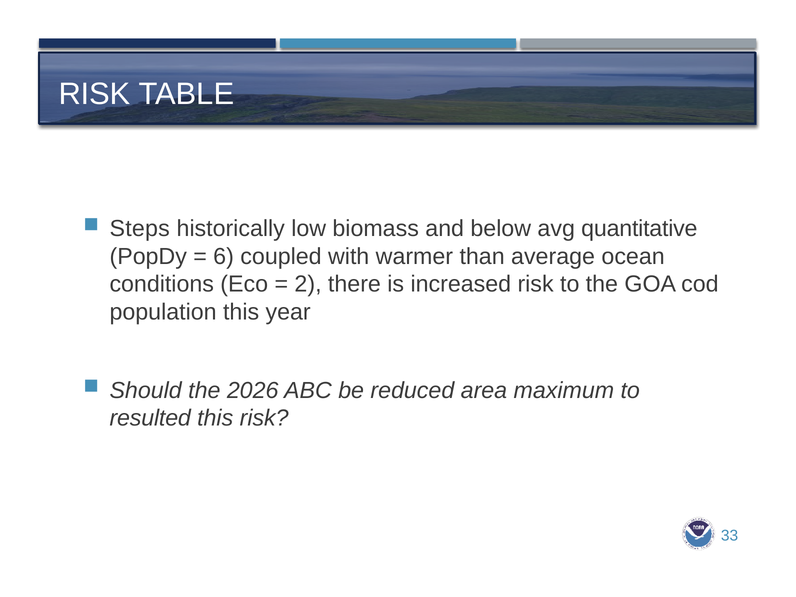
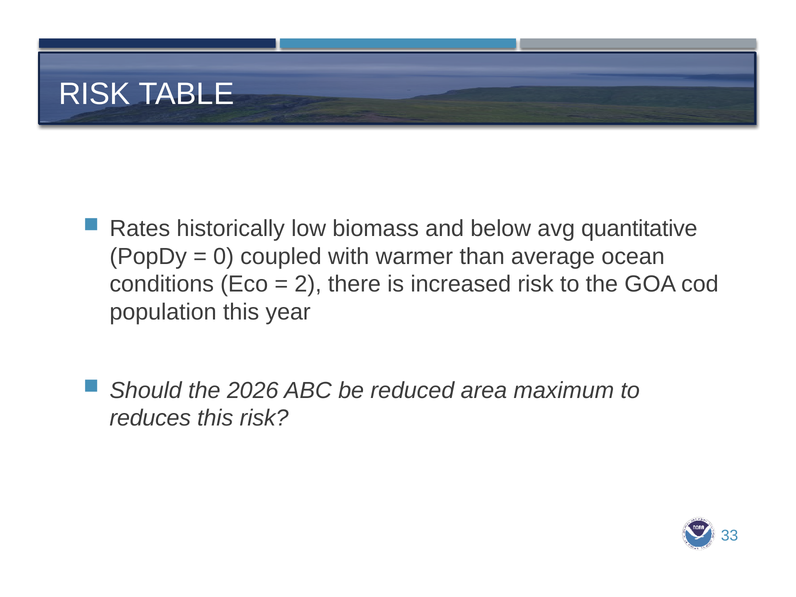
Steps: Steps -> Rates (140, 229)
6: 6 -> 0 (224, 256)
resulted: resulted -> reduces (150, 418)
